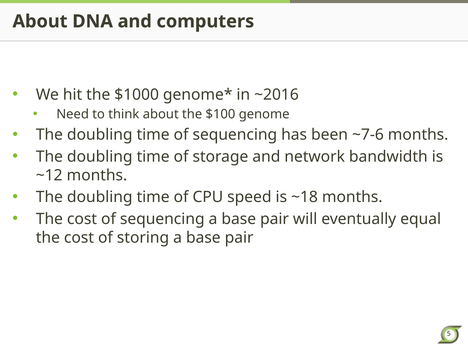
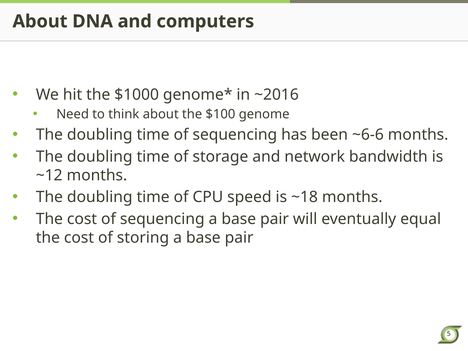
~7-6: ~7-6 -> ~6-6 (368, 135)
